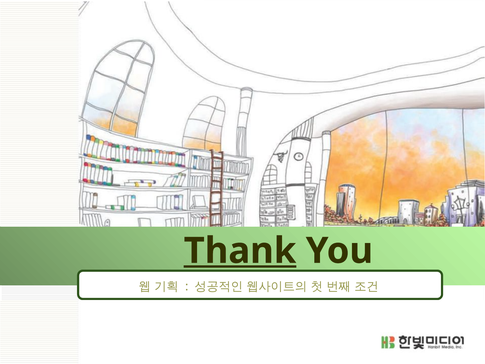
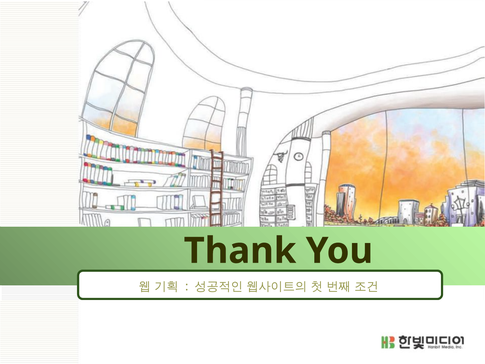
Thank underline: present -> none (240, 251)
